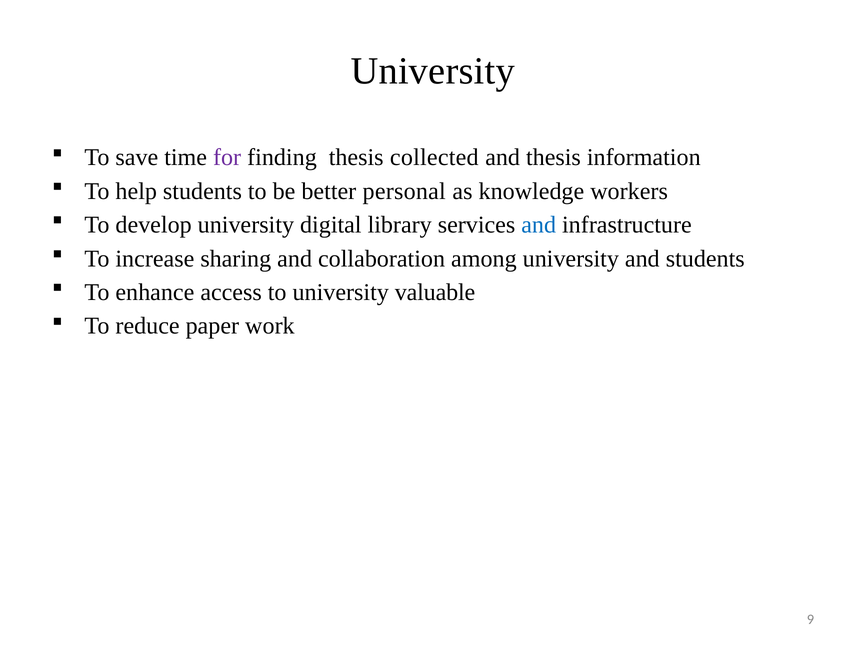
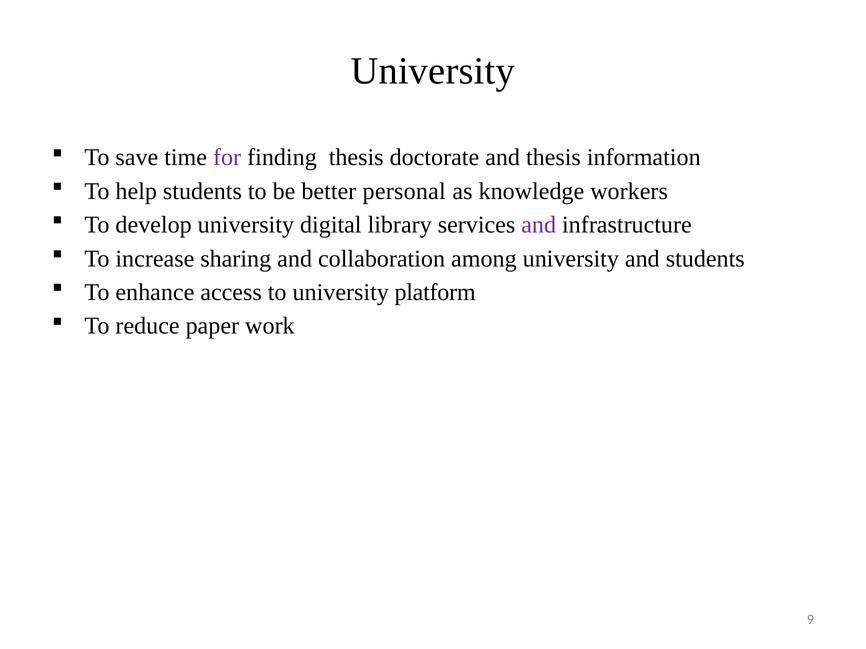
collected: collected -> doctorate (434, 158)
and colour: blue -> purple (539, 225)
valuable: valuable -> platform (435, 292)
